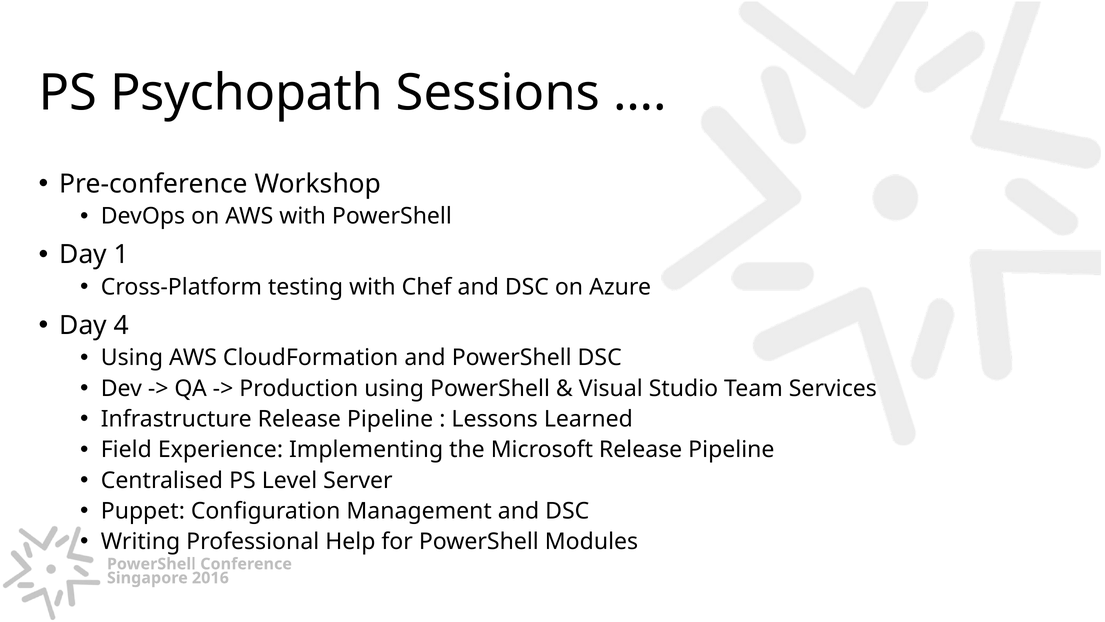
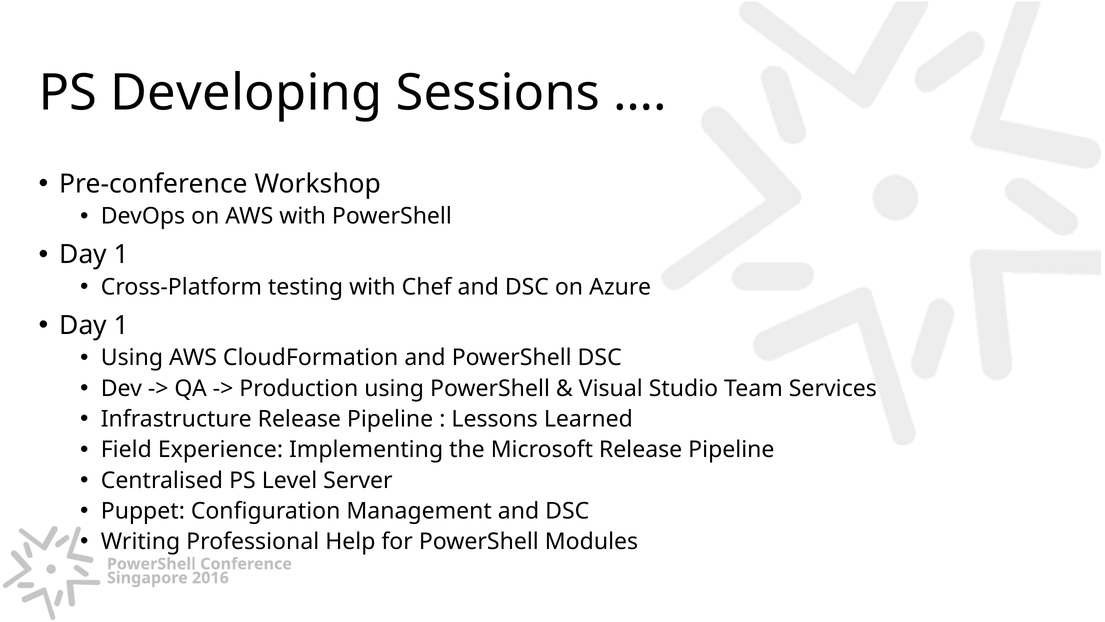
Psychopath: Psychopath -> Developing (246, 93)
4: 4 -> 1 (121, 325)
